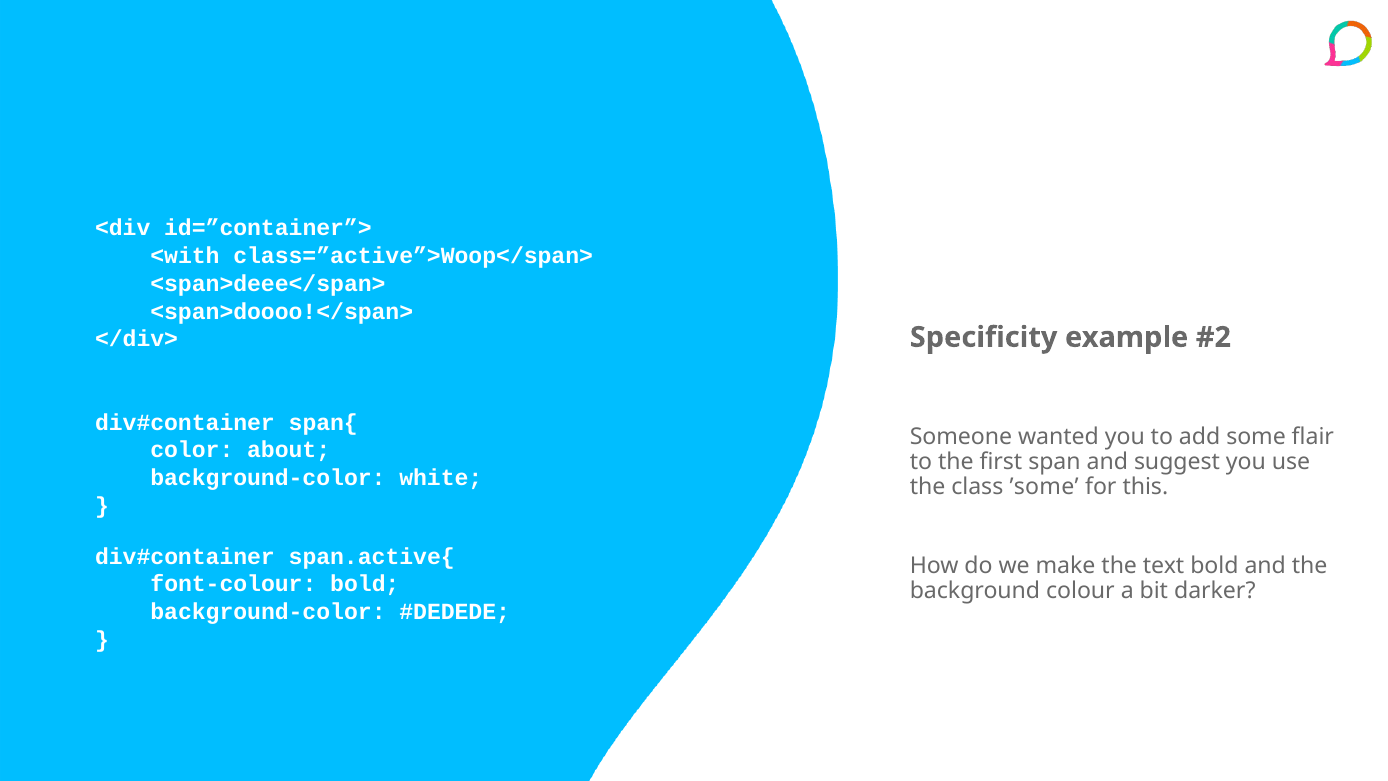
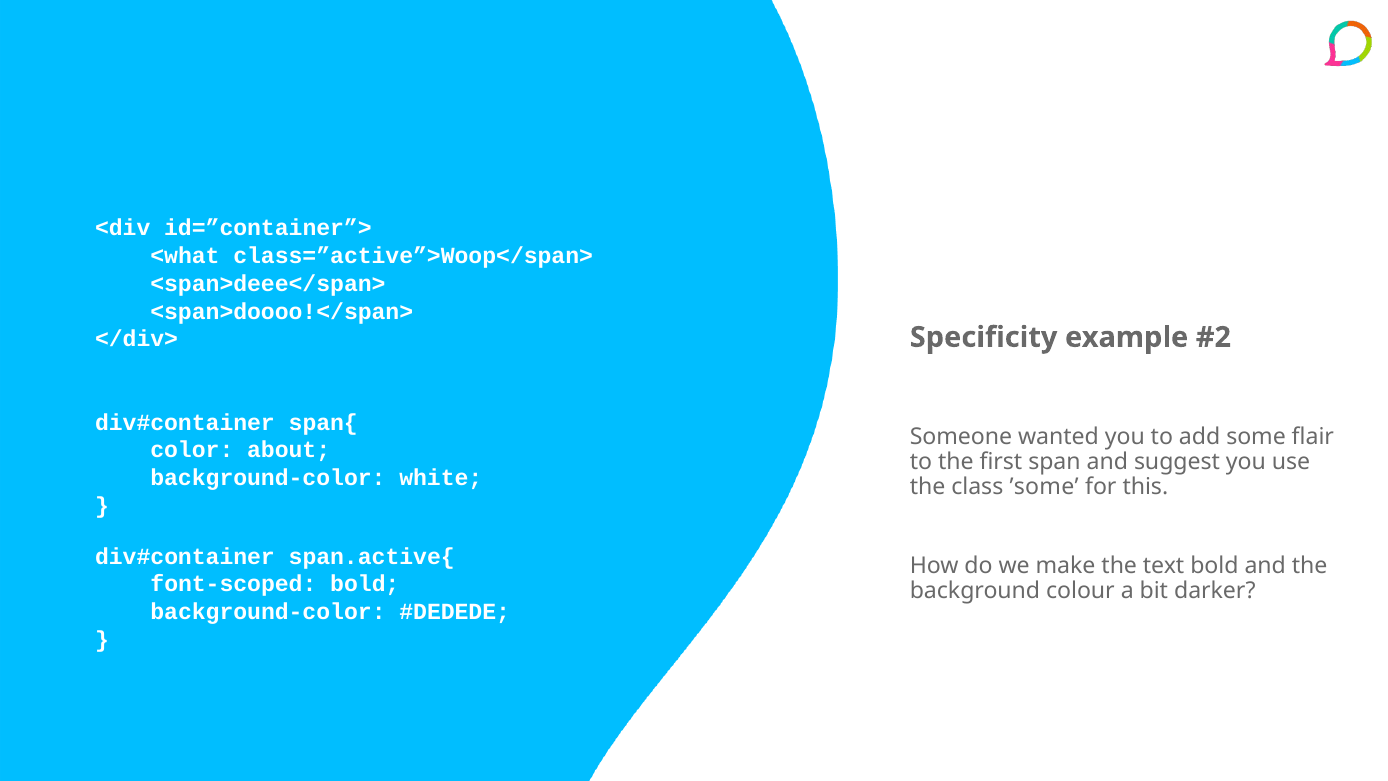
<with: <with -> <what (185, 256)
font-colour: font-colour -> font-scoped (233, 584)
